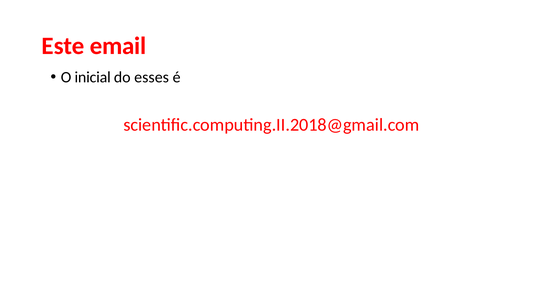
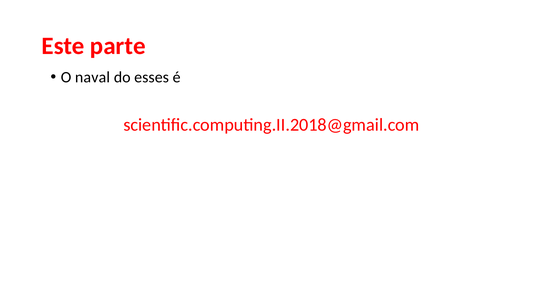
email: email -> parte (118, 46)
inicial: inicial -> naval (92, 77)
